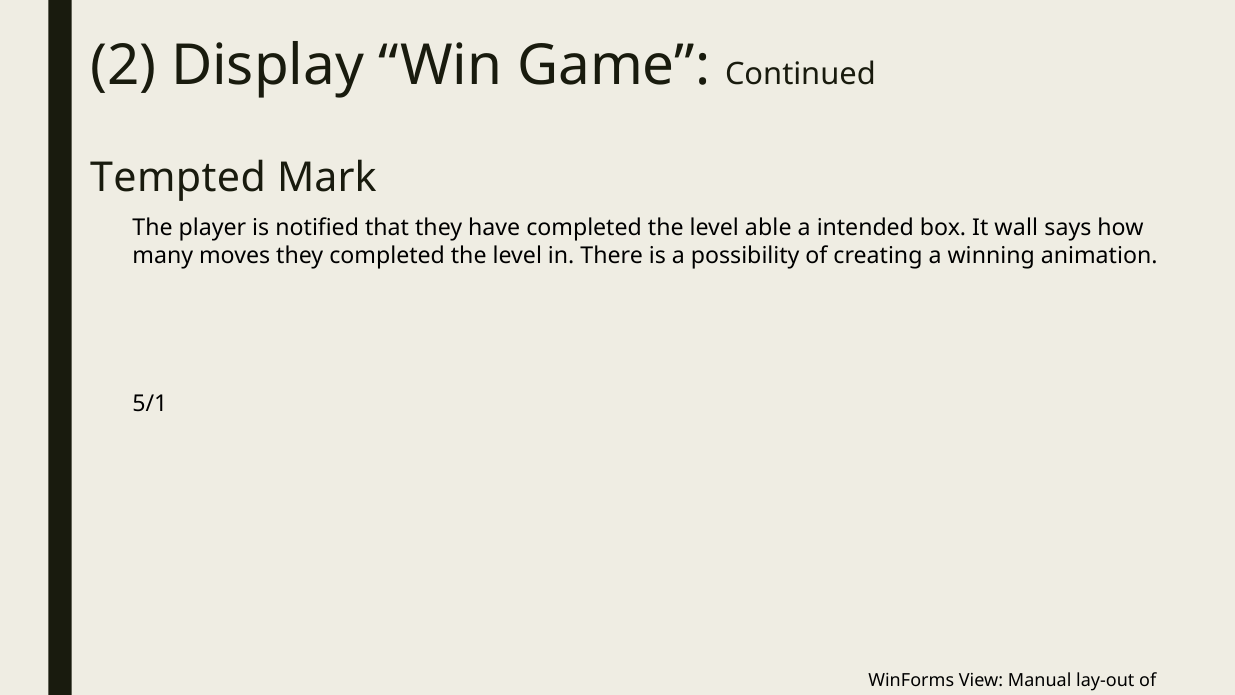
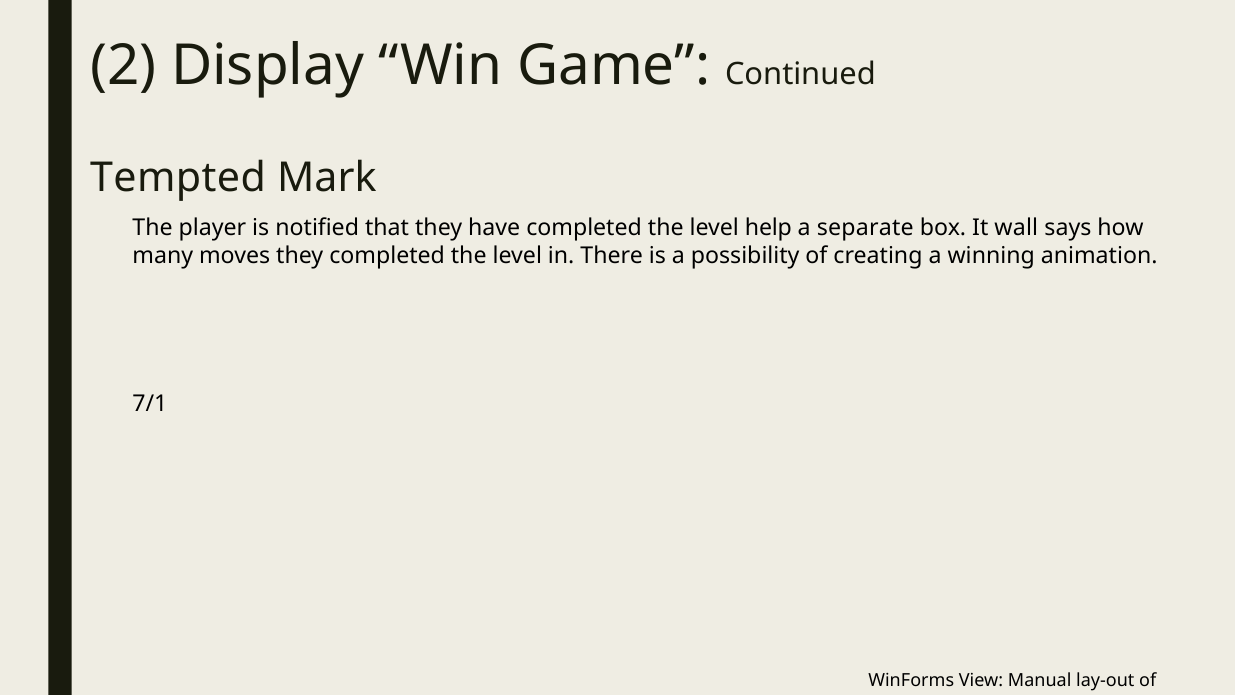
able: able -> help (768, 228)
intended: intended -> separate (865, 228)
5/1: 5/1 -> 7/1 (150, 404)
